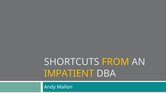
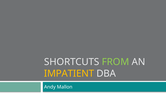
FROM colour: yellow -> light green (115, 62)
